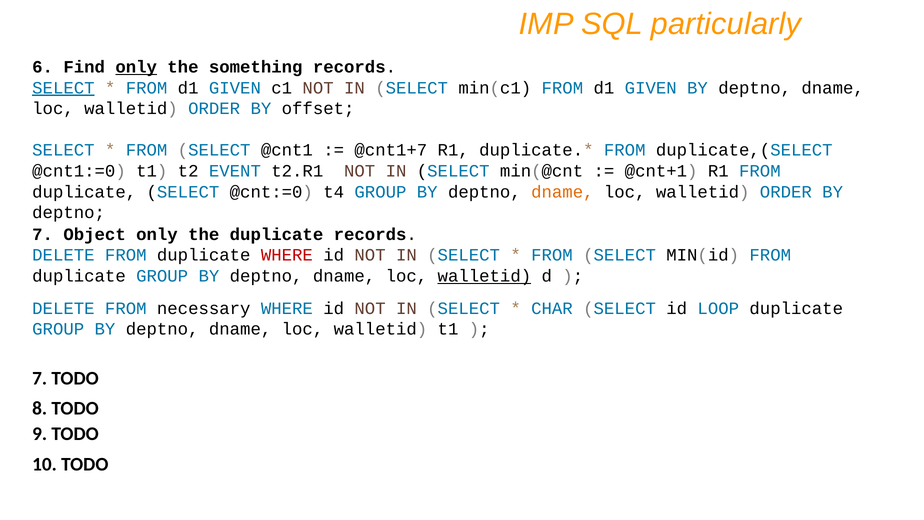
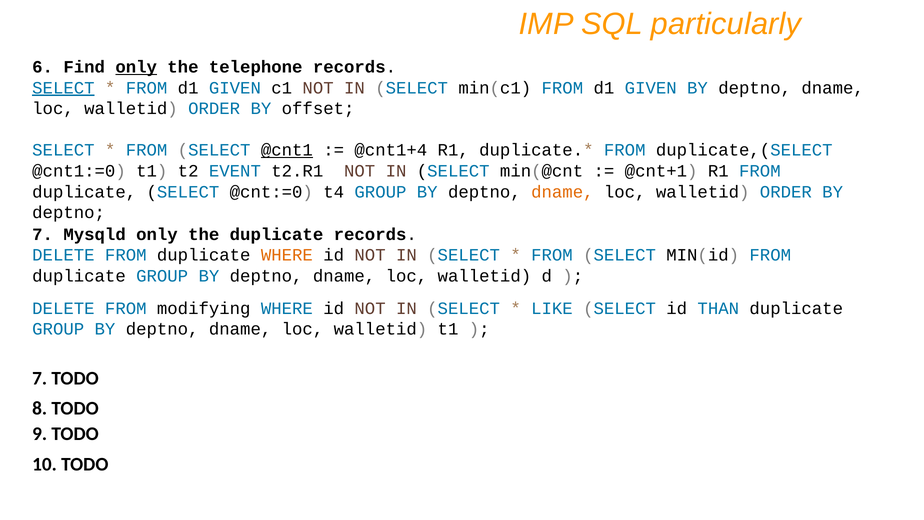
something: something -> telephone (256, 67)
@cnt1 underline: none -> present (287, 150)
@cnt1+7: @cnt1+7 -> @cnt1+4 (391, 150)
Object: Object -> Mysqld (95, 234)
WHERE colour: red -> orange (287, 255)
walletid underline: present -> none (484, 276)
necessary: necessary -> modifying (204, 308)
CHAR: CHAR -> LIKE (552, 308)
LOOP: LOOP -> THAN (718, 308)
